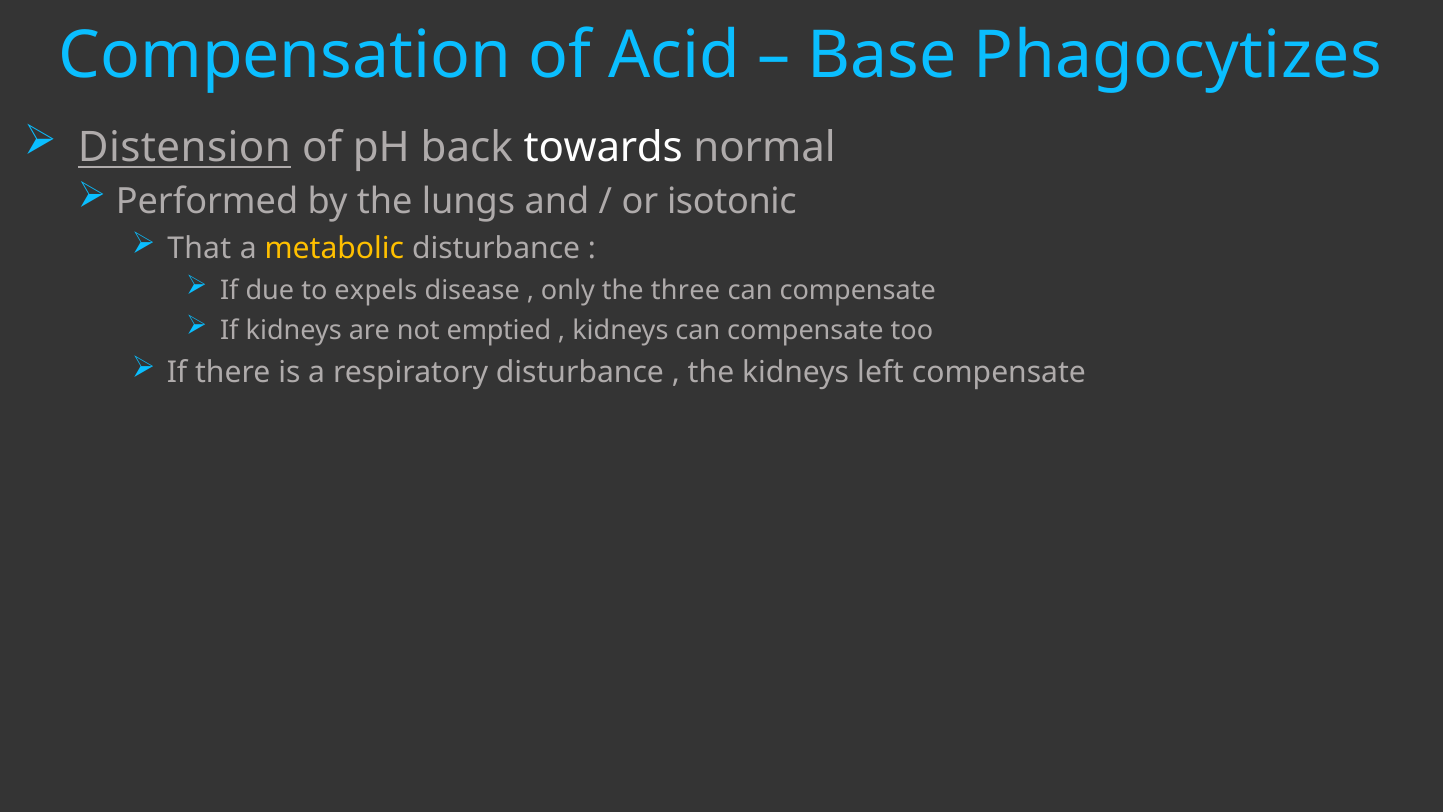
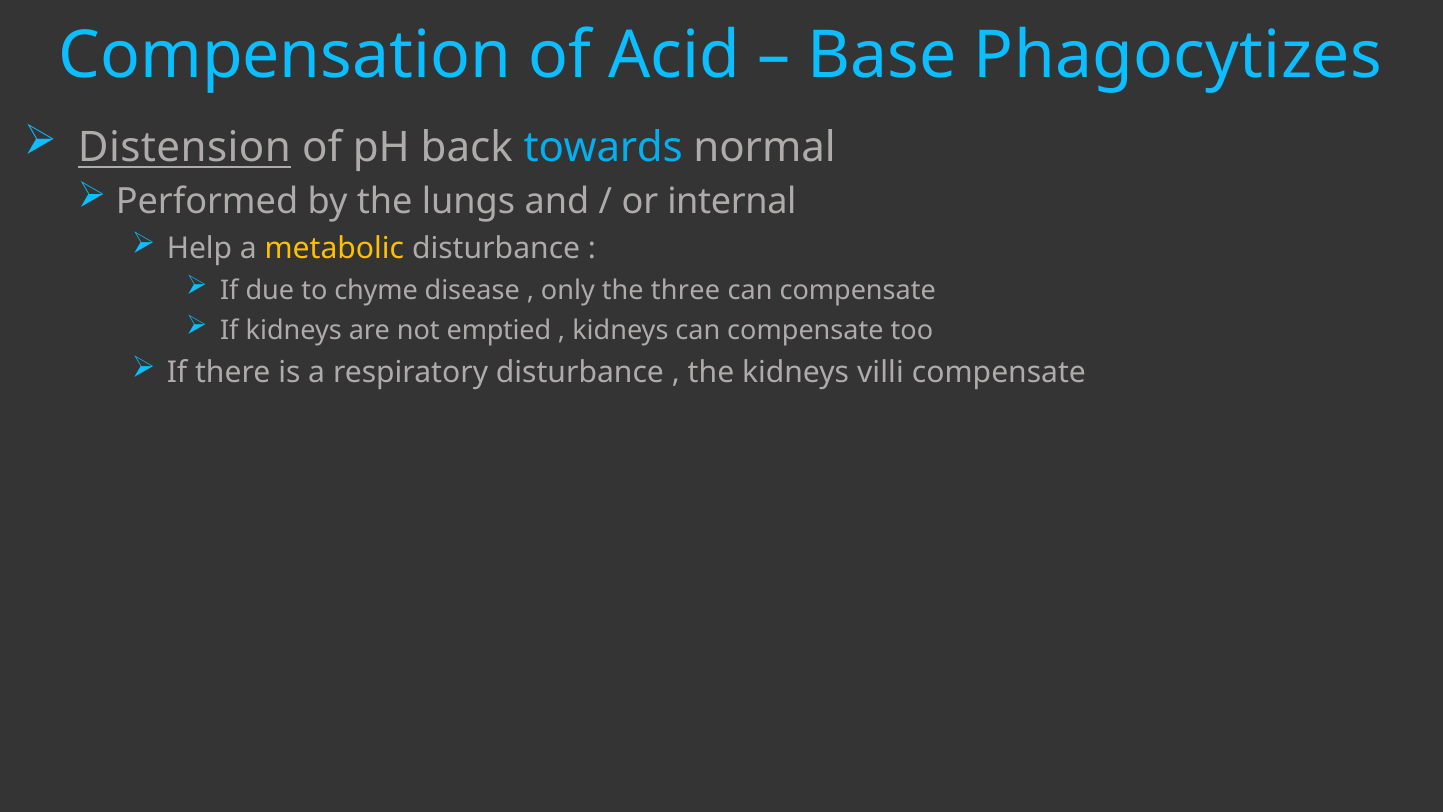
towards colour: white -> light blue (603, 148)
isotonic: isotonic -> internal (732, 202)
That: That -> Help (199, 248)
expels: expels -> chyme (376, 290)
left: left -> villi (880, 372)
